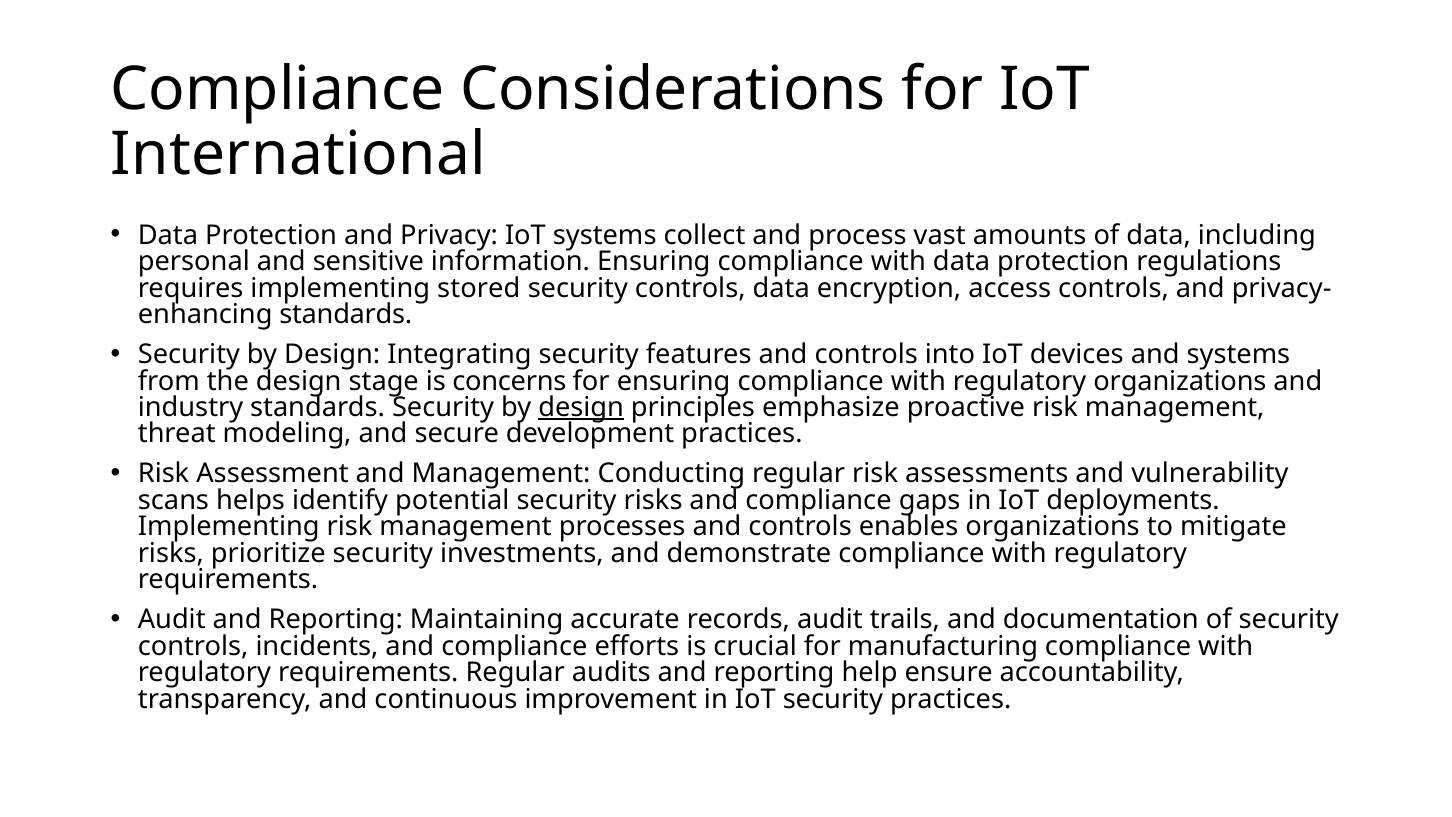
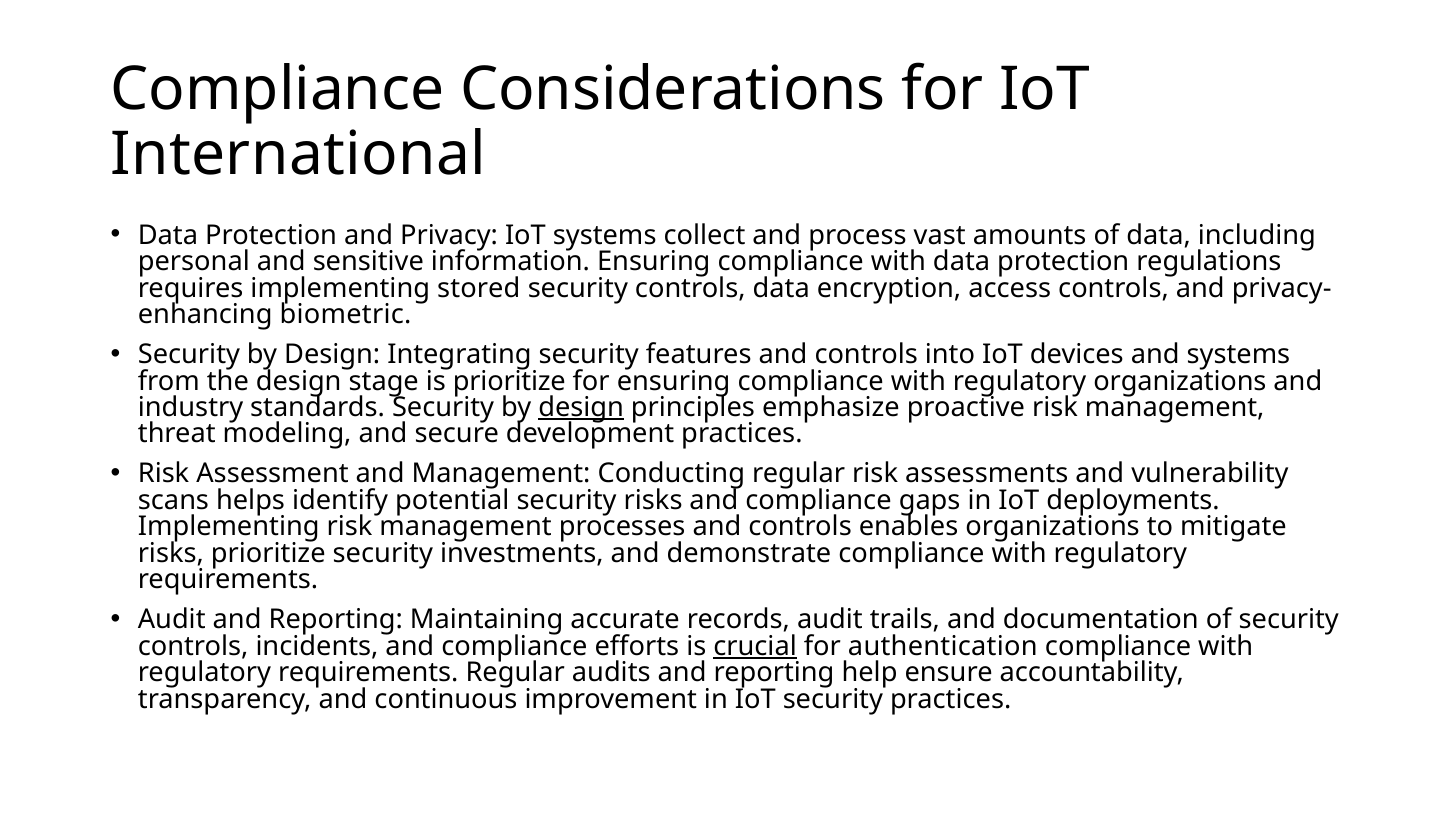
standards: standards -> biometric (346, 314)
is concerns: concerns -> prioritize (509, 381)
crucial underline: none -> present (755, 646)
manufacturing: manufacturing -> authentication (943, 646)
